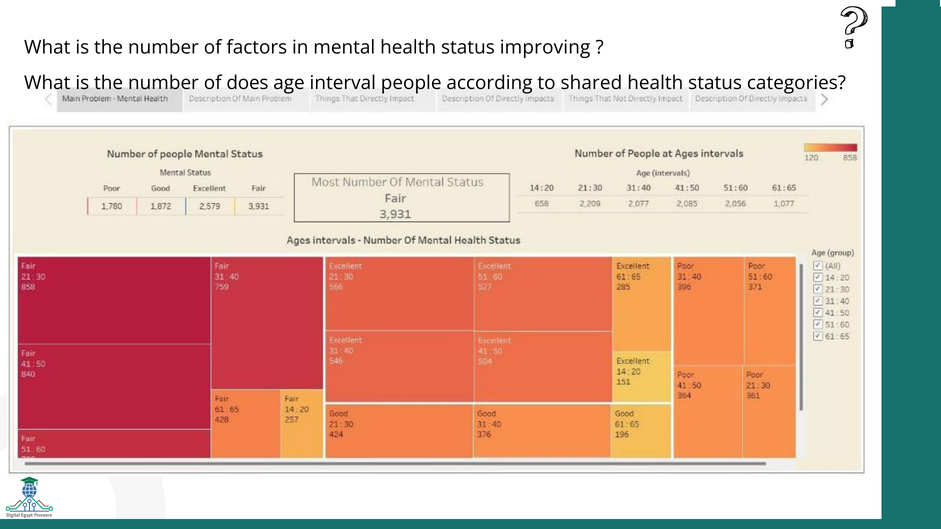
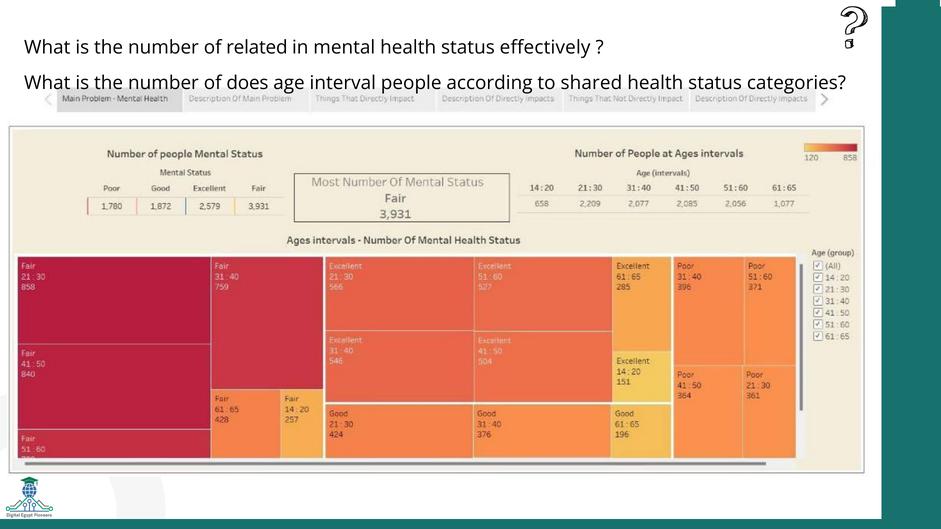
factors: factors -> related (257, 48)
improving: improving -> effectively (545, 48)
